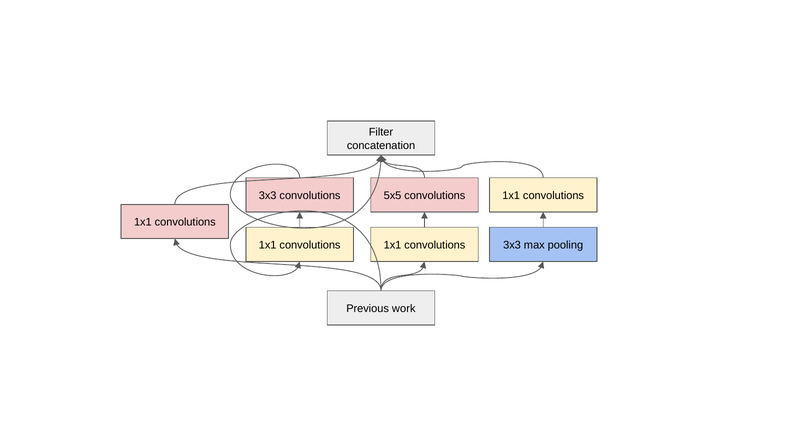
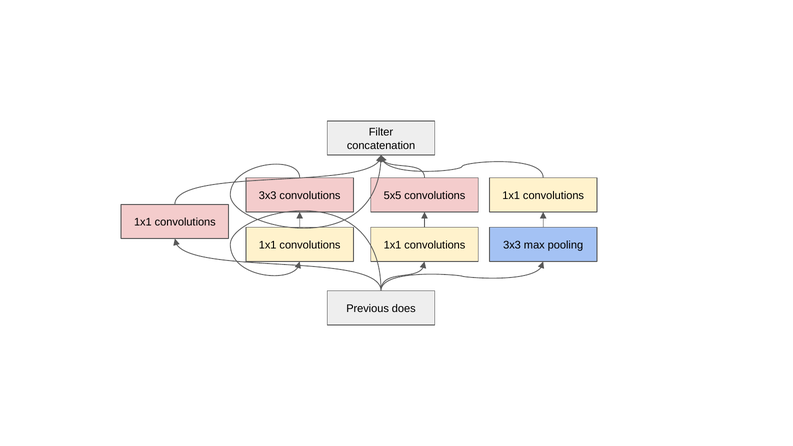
work: work -> does (404, 309)
